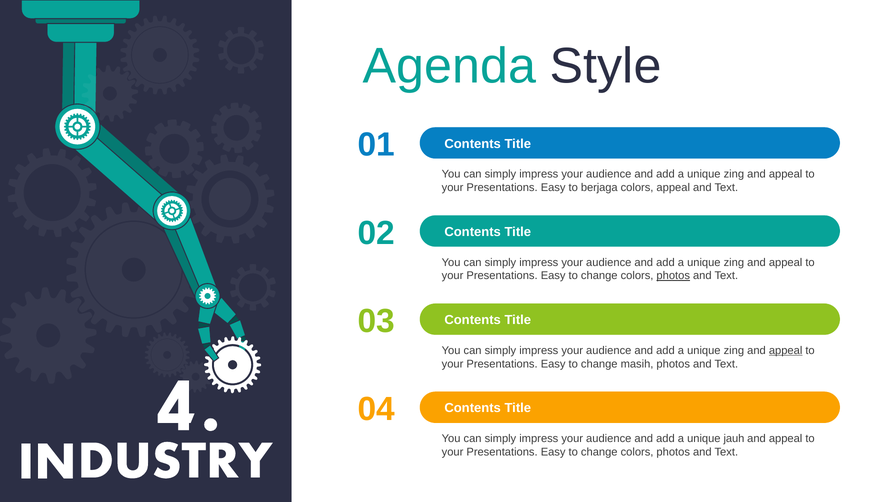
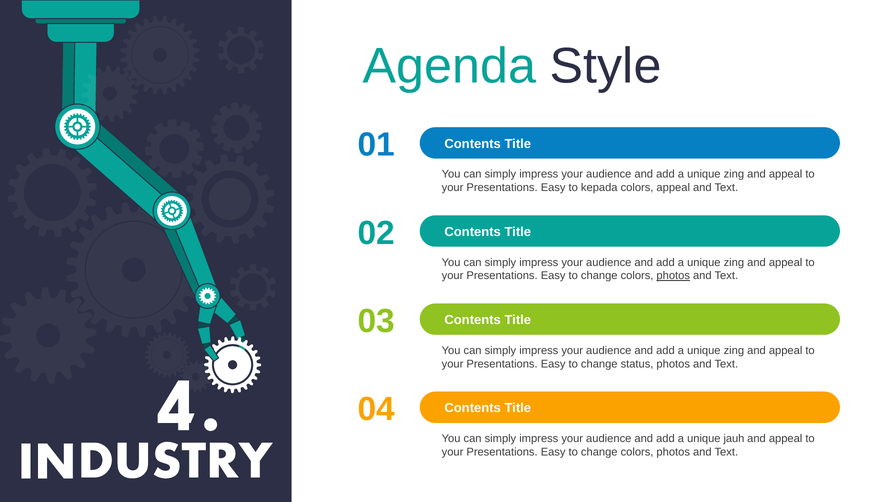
berjaga: berjaga -> kepada (599, 188)
appeal underline: present -> none (786, 351)
masih: masih -> status (637, 364)
